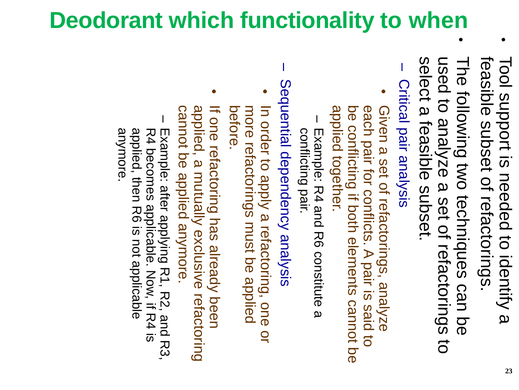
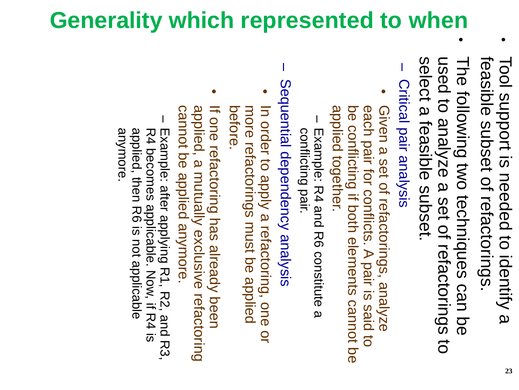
Deodorant: Deodorant -> Generality (106, 21)
functionality: functionality -> represented (307, 21)
